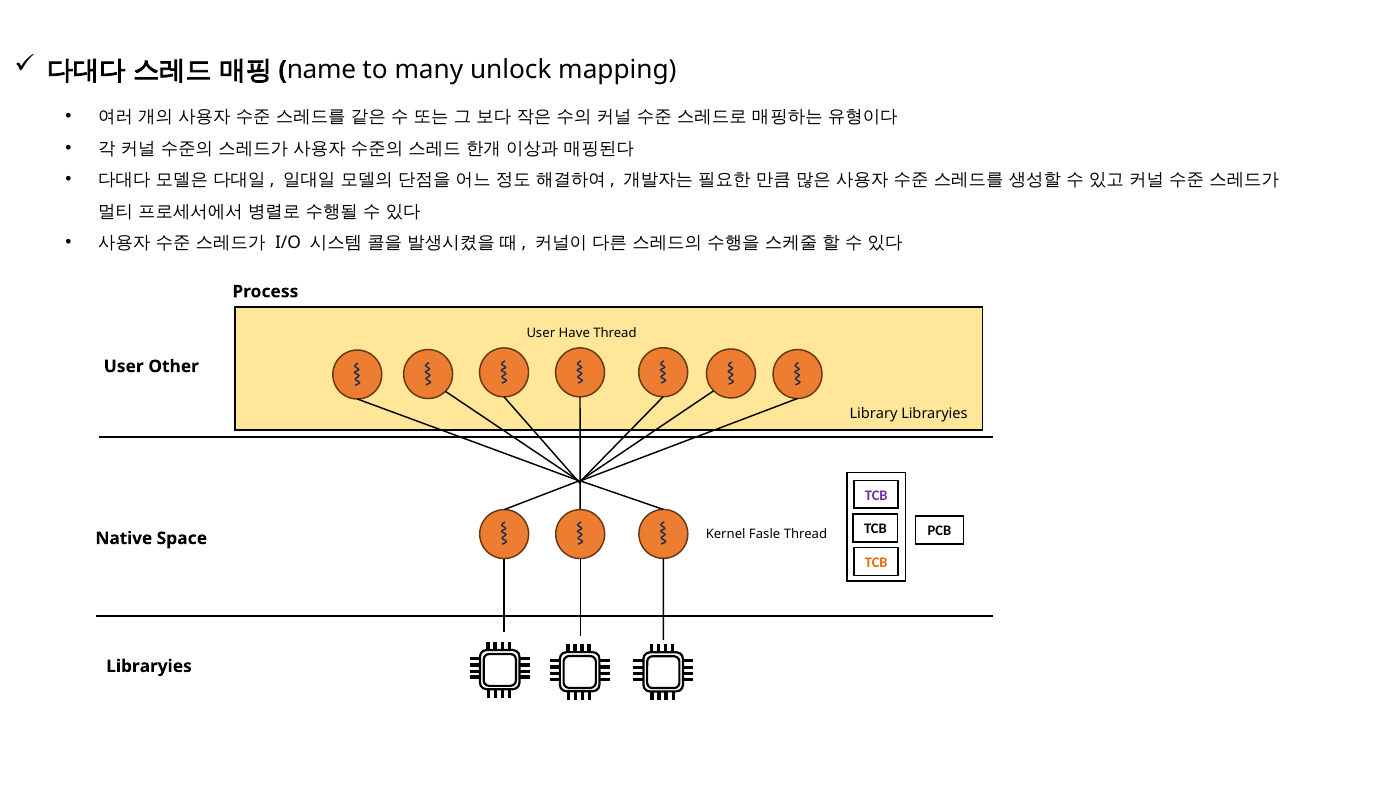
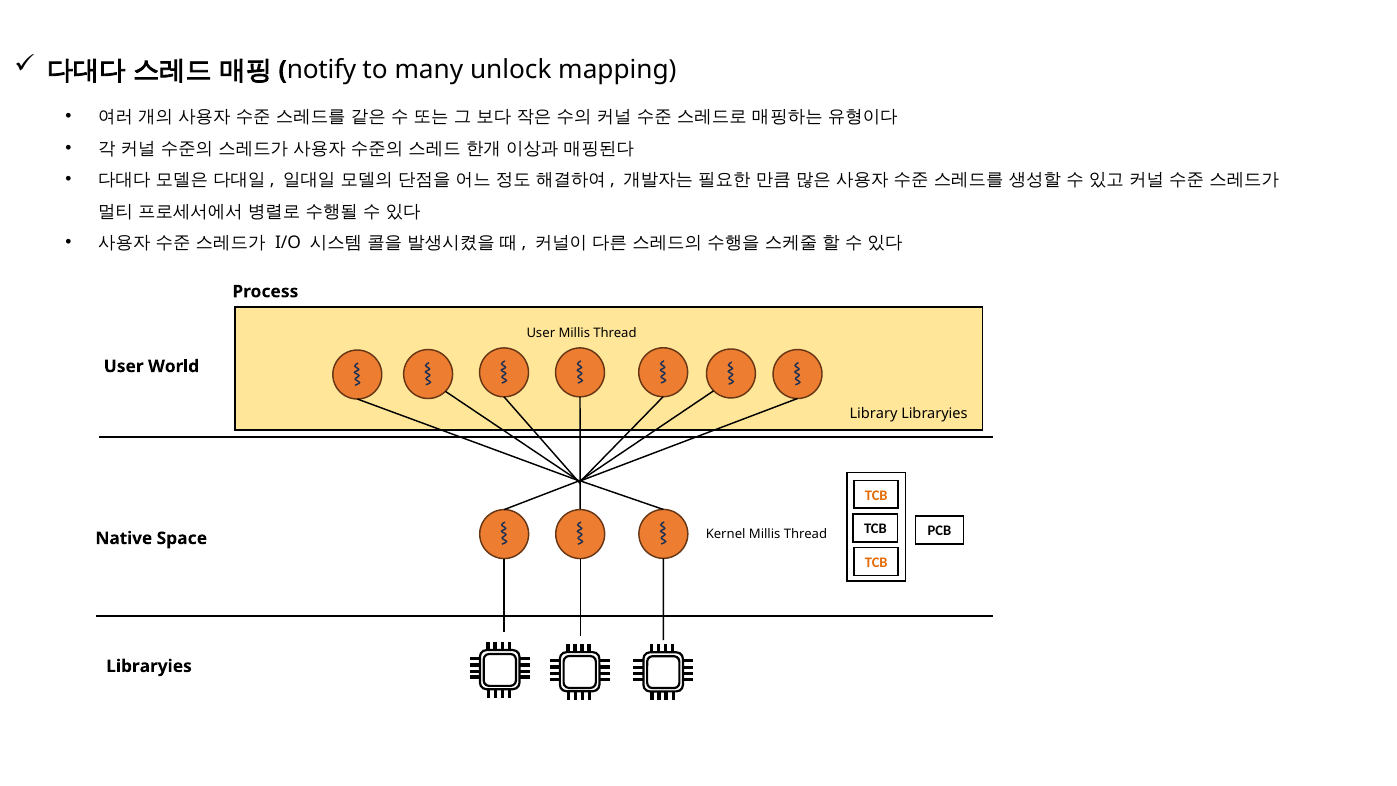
name: name -> notify (321, 70)
User Have: Have -> Millis (574, 333)
Other: Other -> World (174, 366)
TCB colour: purple -> orange (876, 495)
Kernel Fasle: Fasle -> Millis (765, 534)
